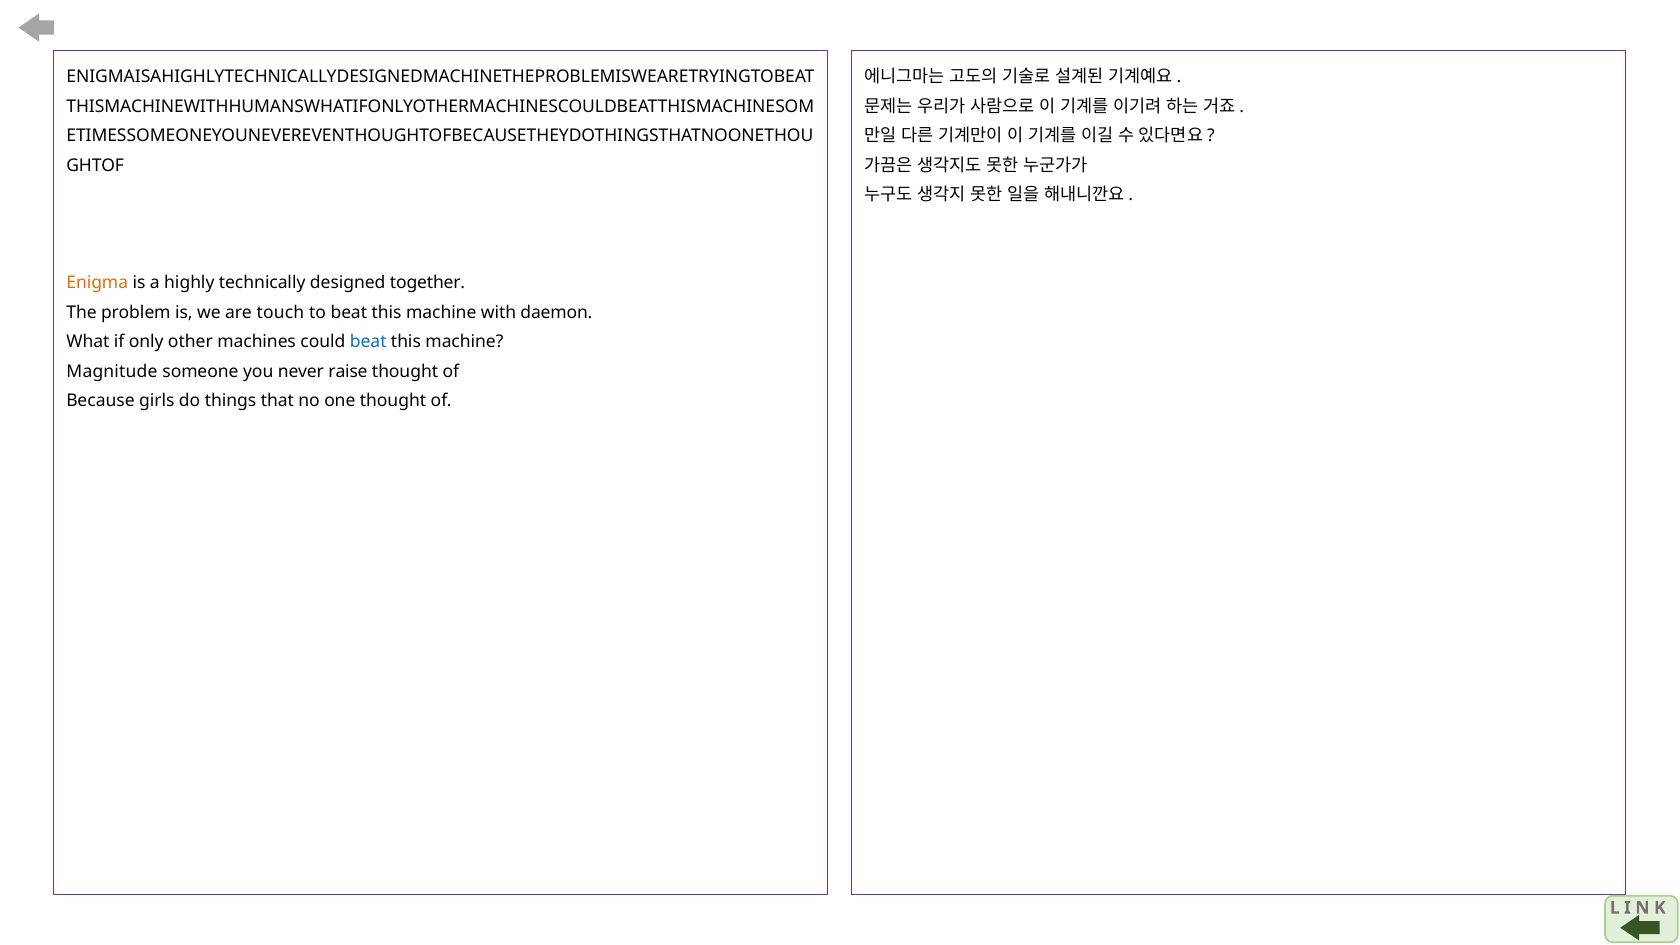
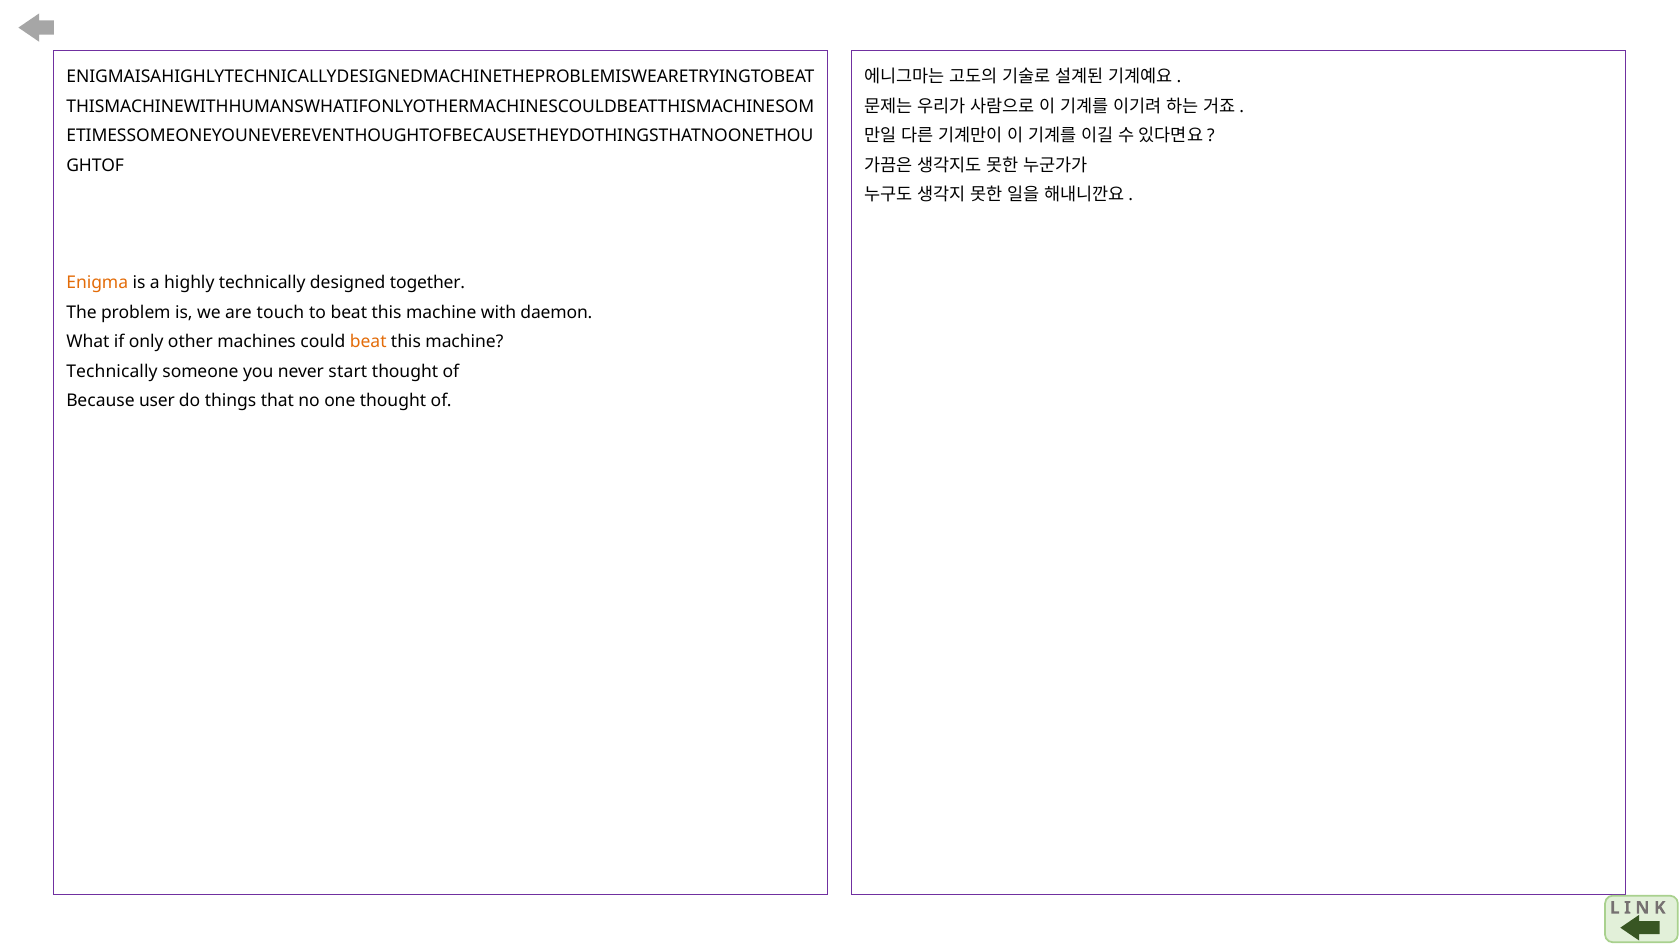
beat colour: blue -> orange (368, 342)
Magnitude: Magnitude -> Technically (112, 371)
raise: raise -> start (348, 371)
girls: girls -> user (157, 401)
